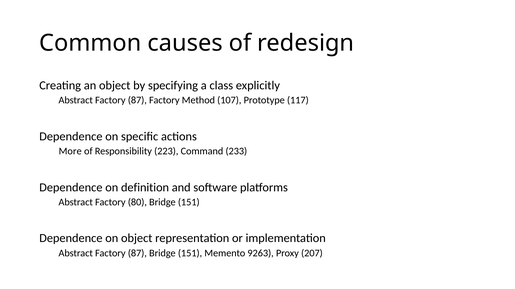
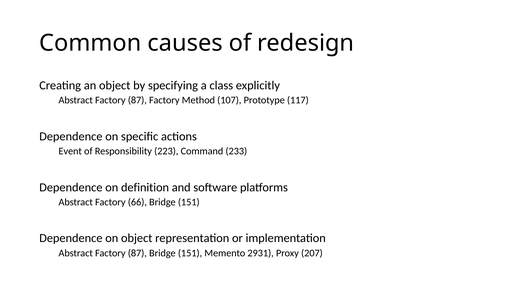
More: More -> Event (70, 152)
80: 80 -> 66 (137, 203)
9263: 9263 -> 2931 (261, 254)
